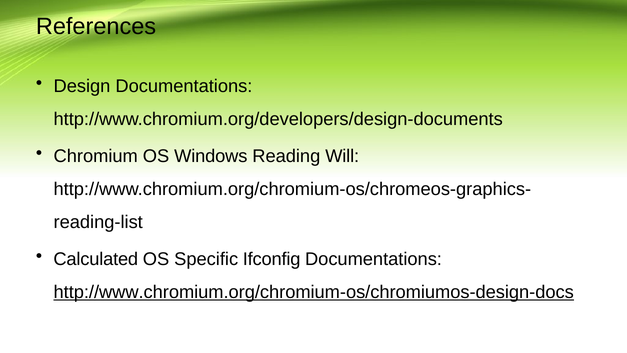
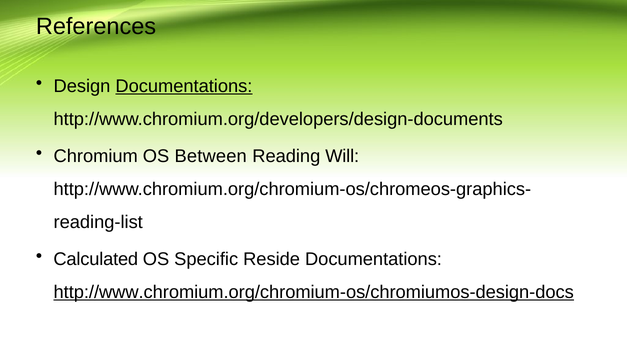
Documentations underline: none -> present (184, 86)
Windows: Windows -> Between (211, 156)
Ifconfig: Ifconfig -> Reside (272, 259)
